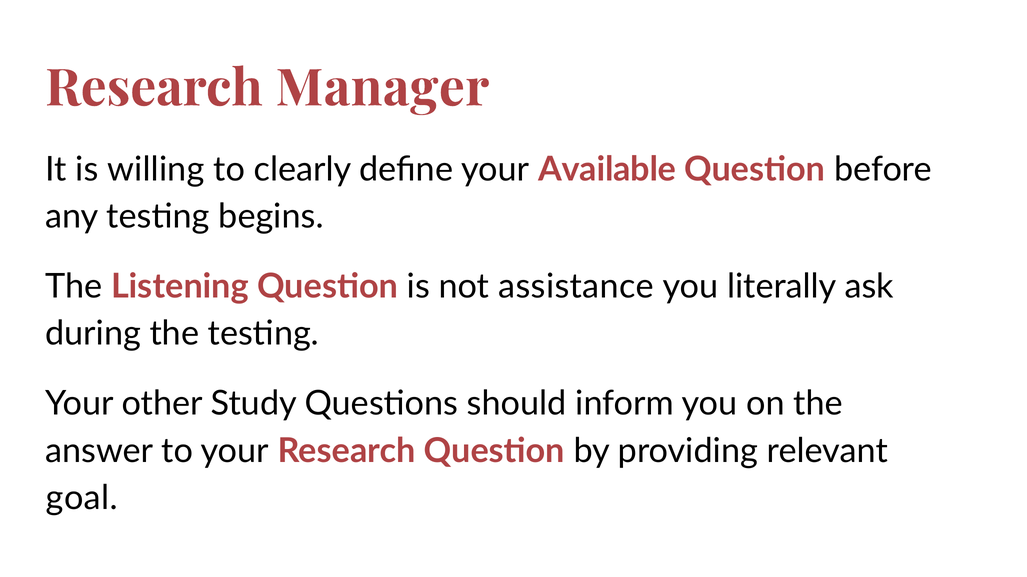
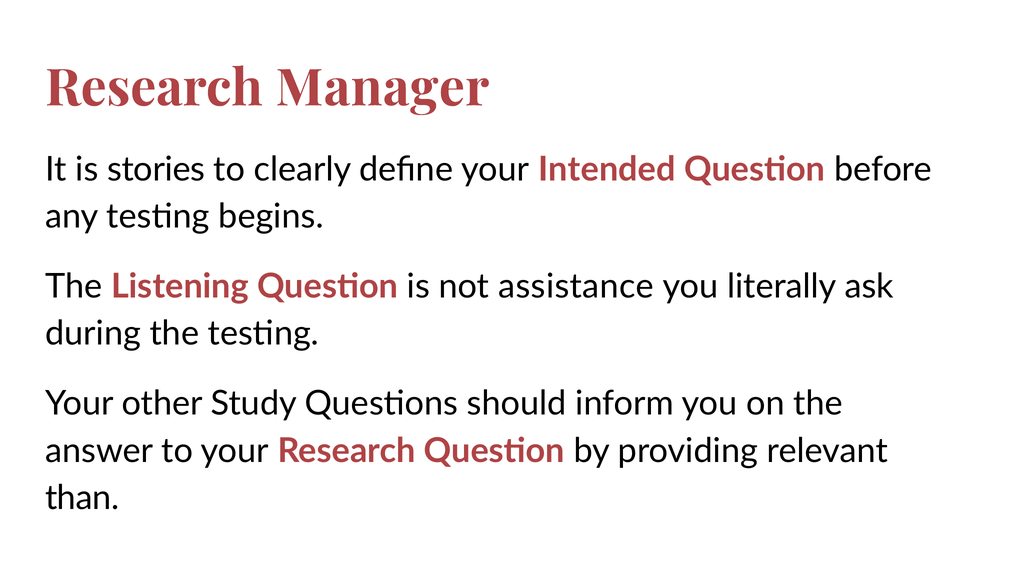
willing: willing -> stories (156, 170)
Available: Available -> Intended (607, 170)
goal: goal -> than (82, 499)
